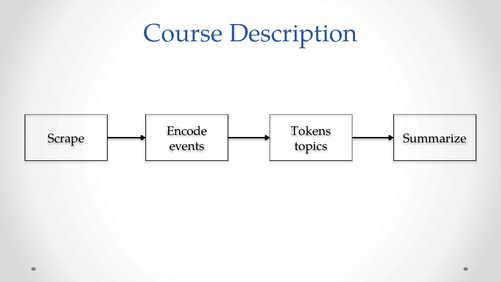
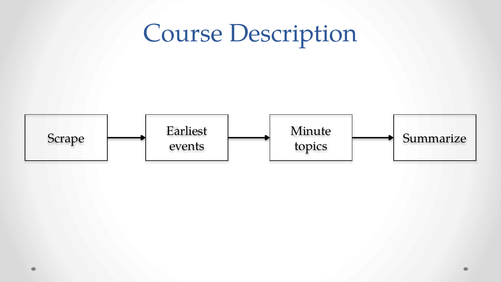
Encode: Encode -> Earliest (187, 131)
Tokens: Tokens -> Minute (311, 131)
